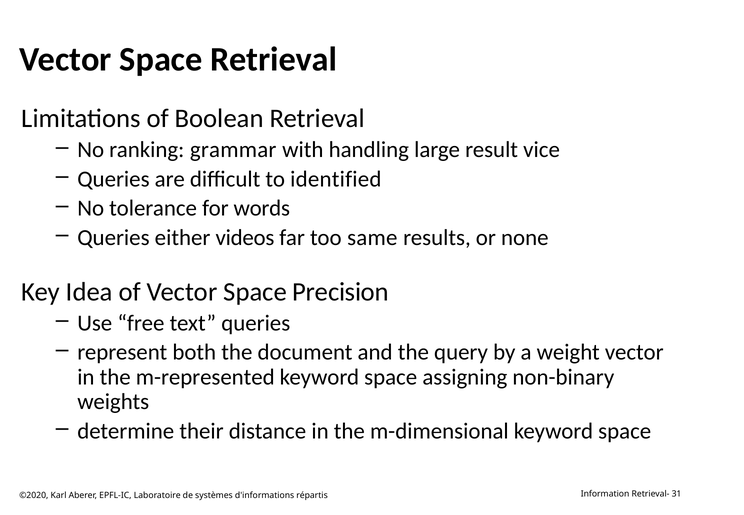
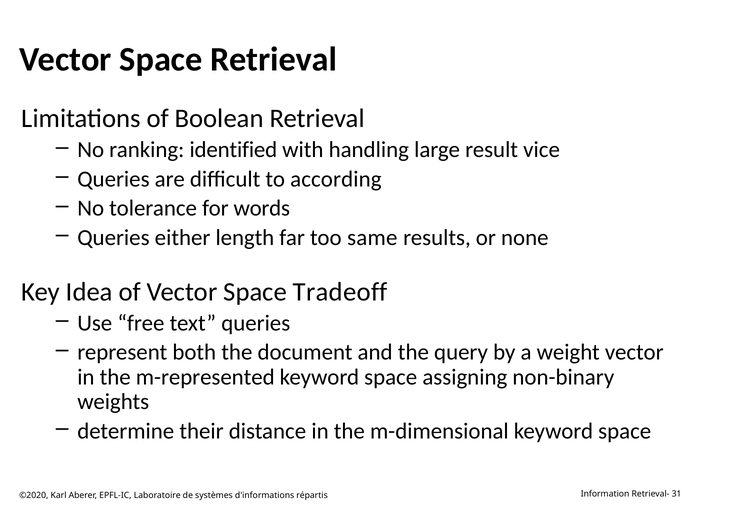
grammar: grammar -> identified (233, 150)
identified: identified -> according (336, 179)
videos: videos -> length (245, 238)
Precision: Precision -> Tradeoff (340, 292)
